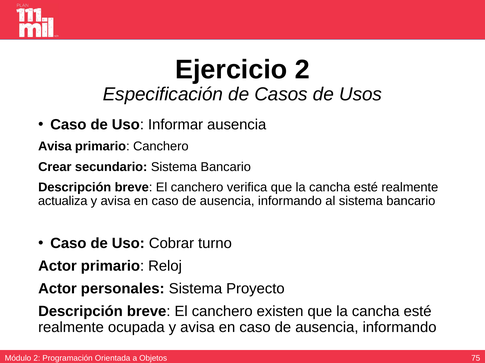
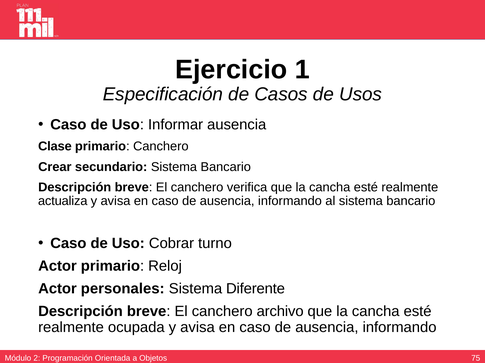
Ejercicio 2: 2 -> 1 (302, 70)
Avisa: Avisa -> Clase (55, 147)
Proyecto: Proyecto -> Diferente (255, 289)
existen: existen -> archivo (280, 312)
